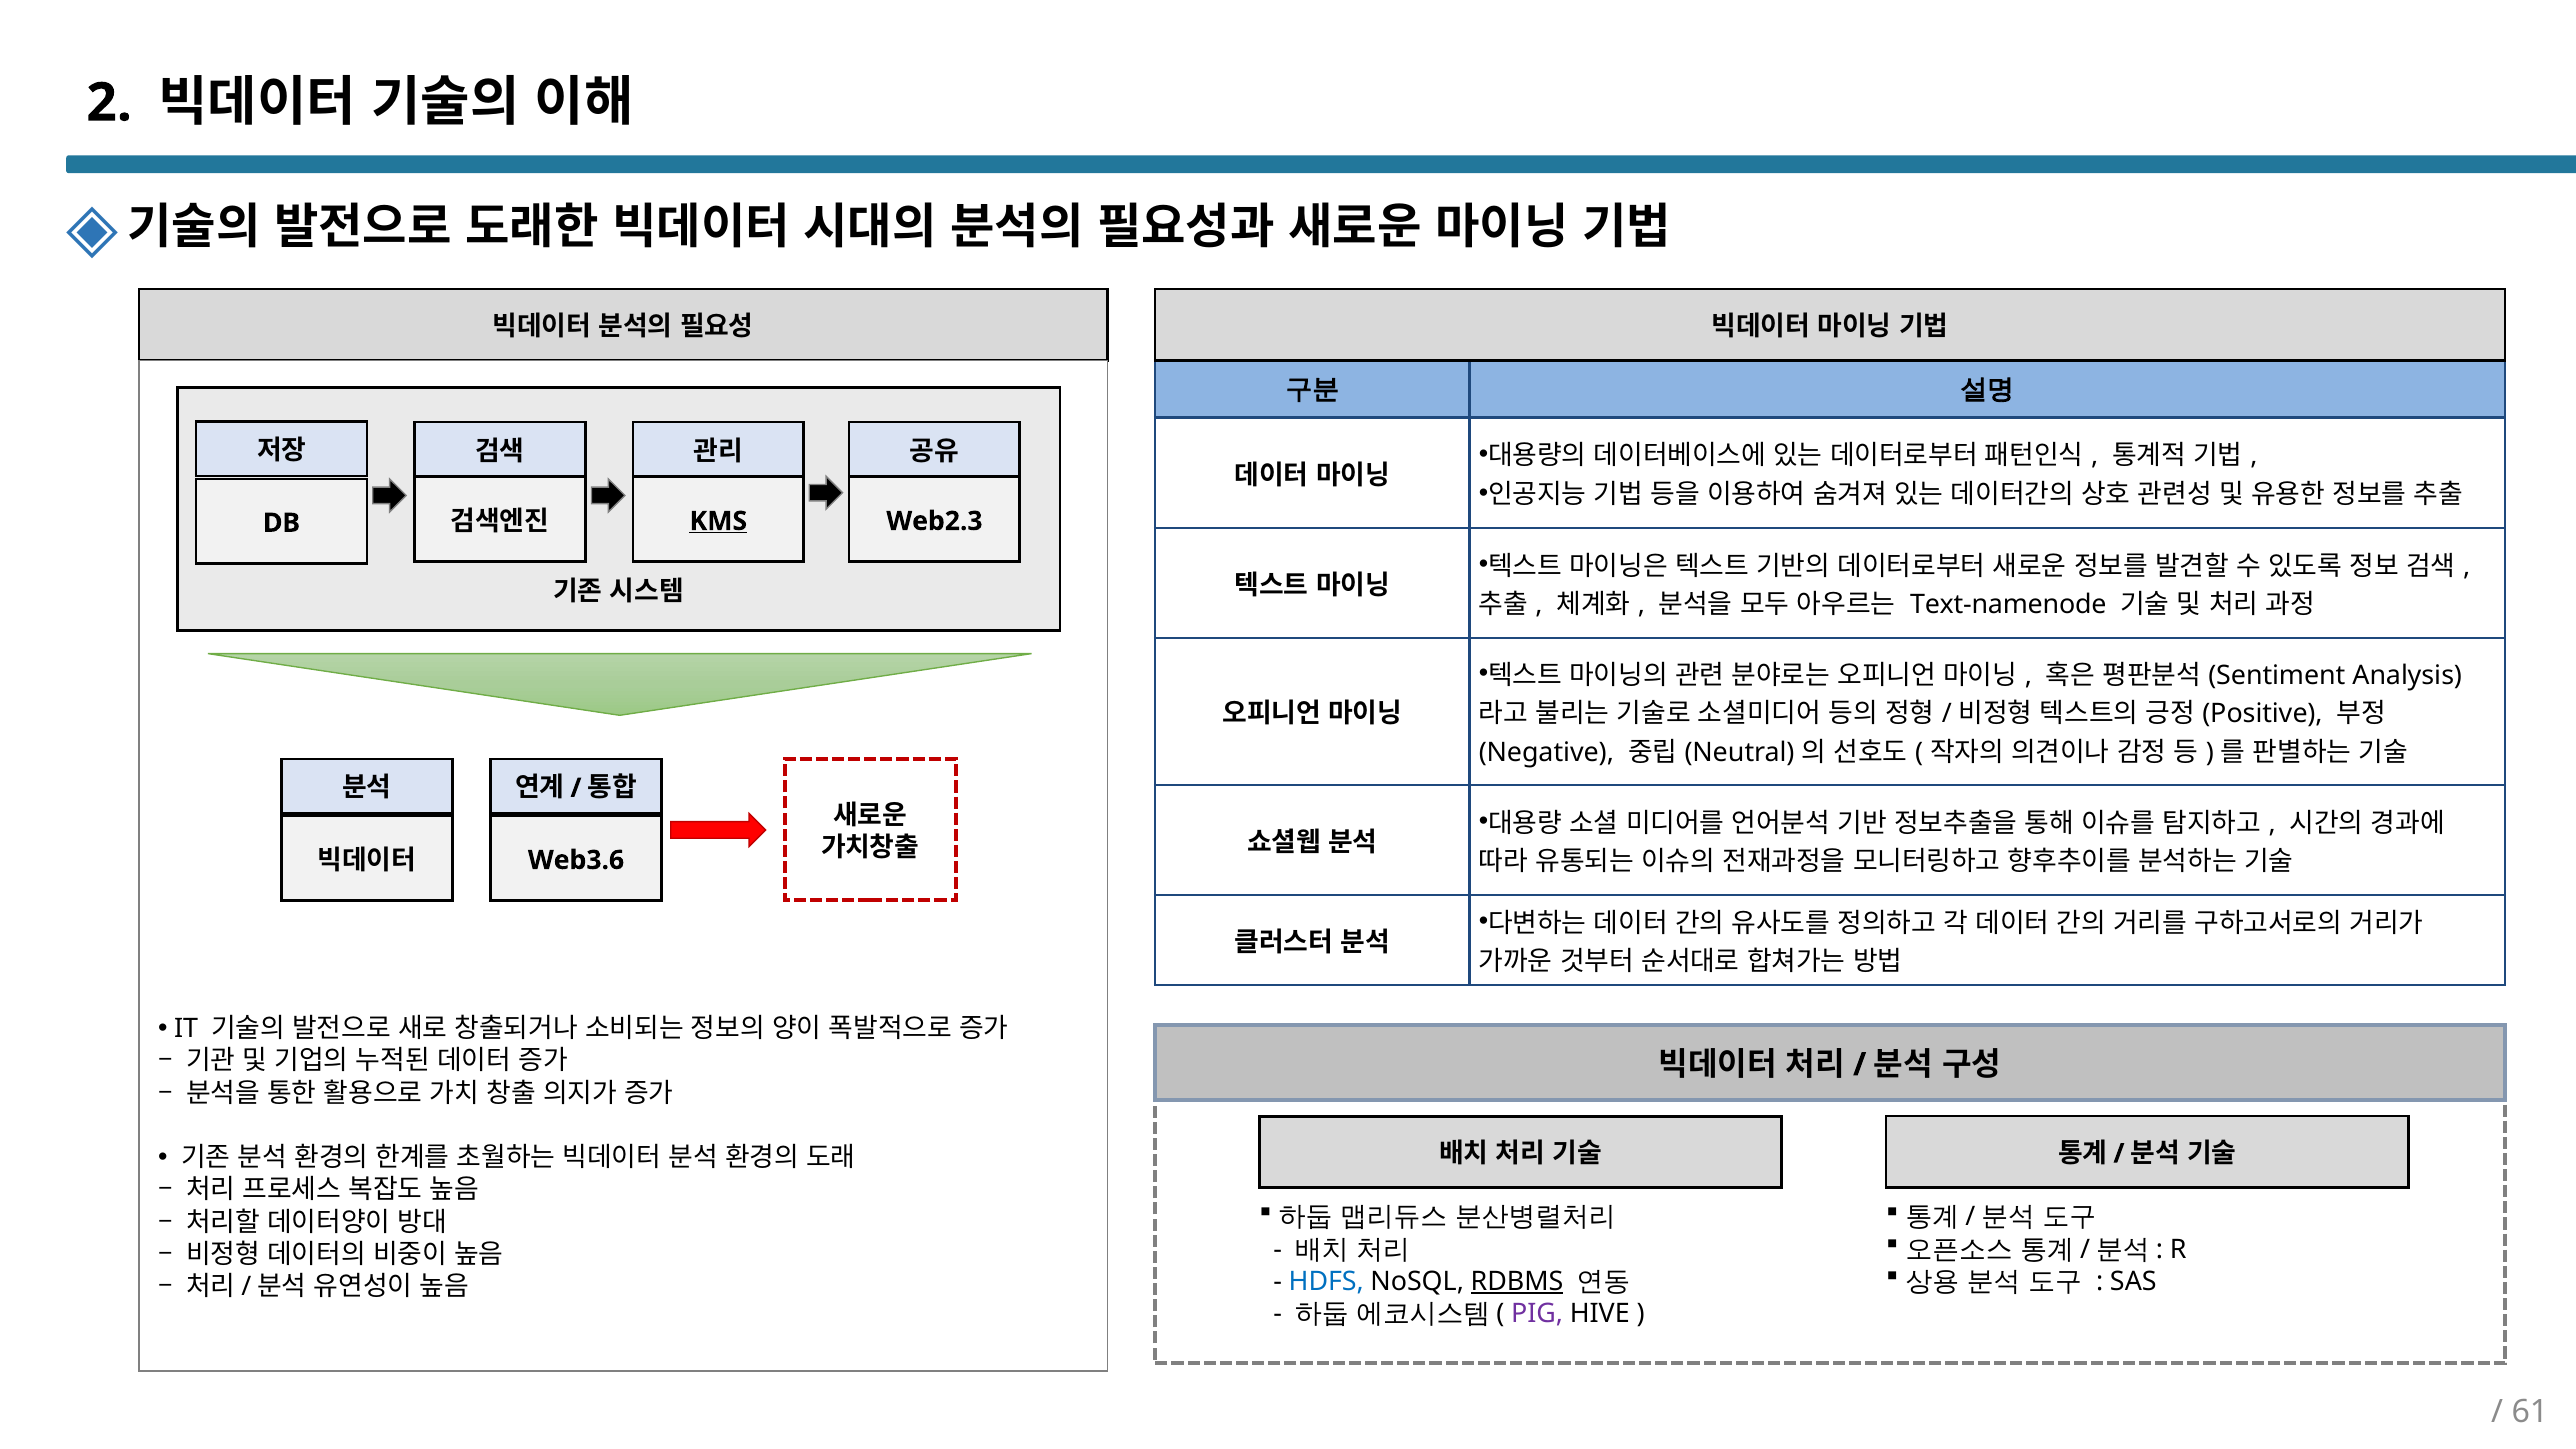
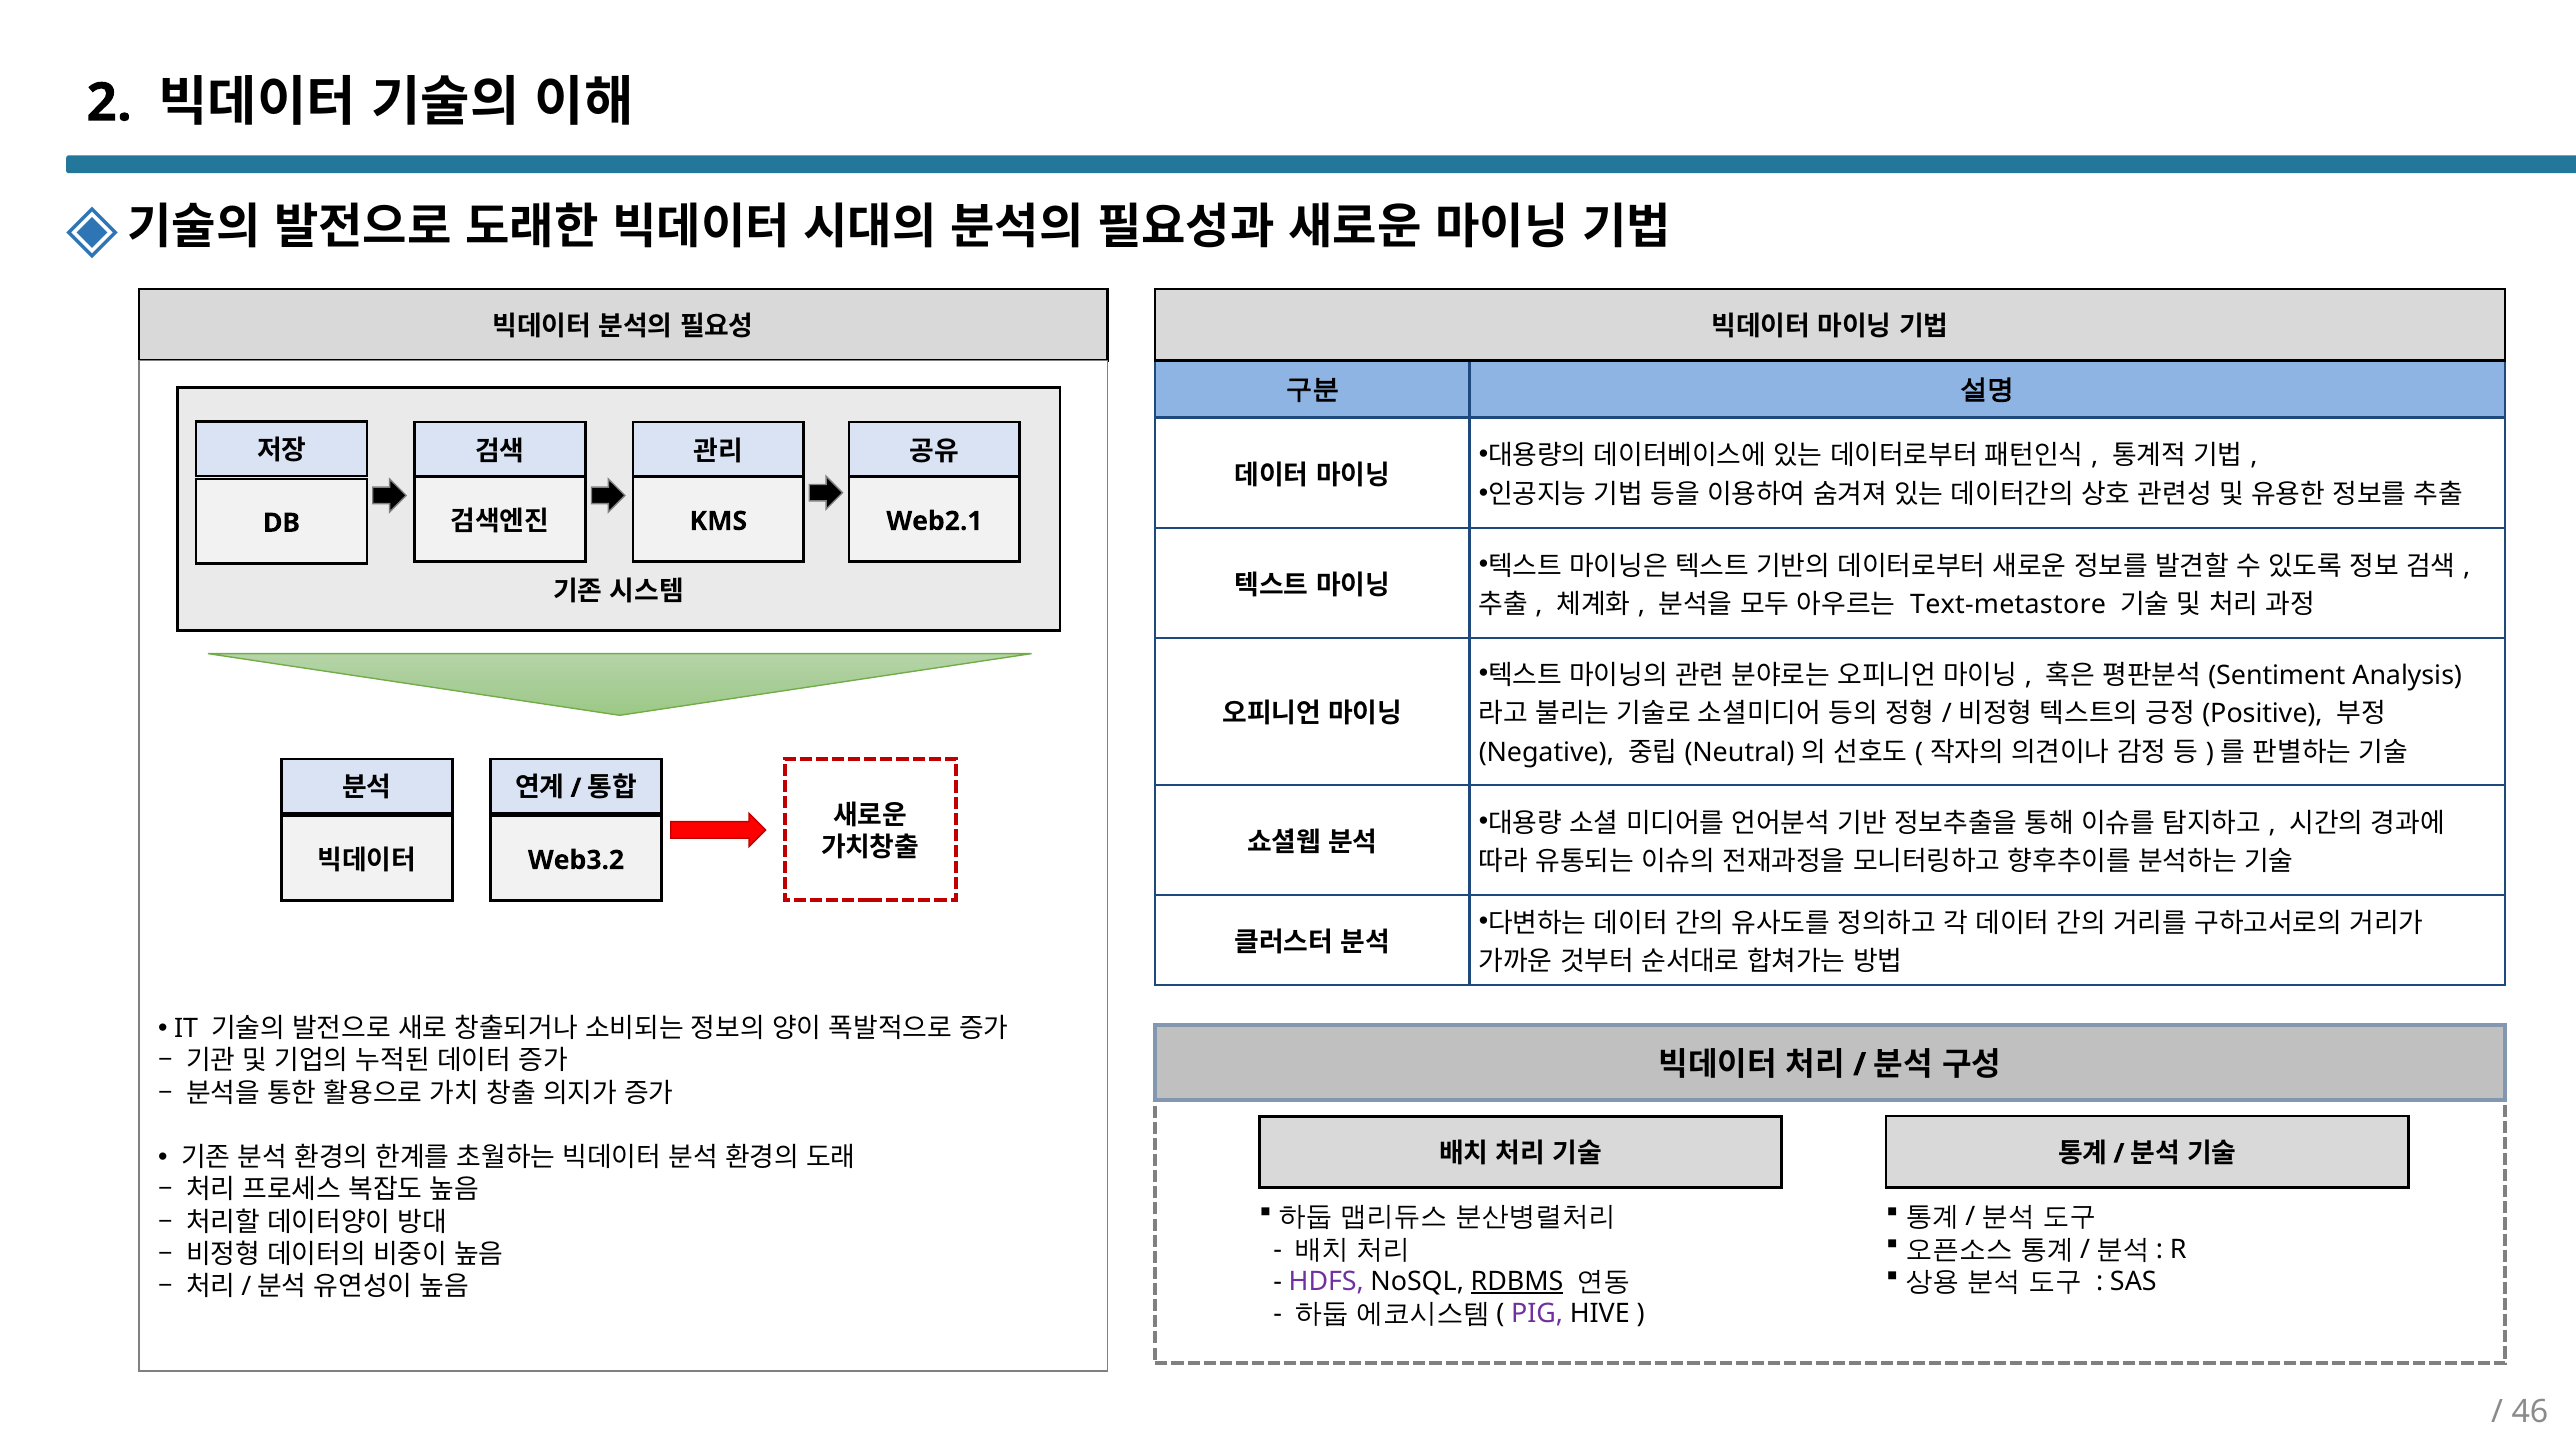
KMS underline: present -> none (718, 521)
Web2.3: Web2.3 -> Web2.1 (934, 521)
Text-namenode: Text-namenode -> Text-metastore (2008, 605)
Web3.6: Web3.6 -> Web3.2 (576, 860)
HDFS colour: blue -> purple (1326, 1282)
61: 61 -> 46 (2530, 1412)
